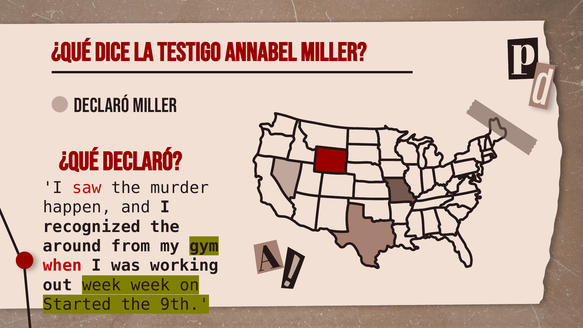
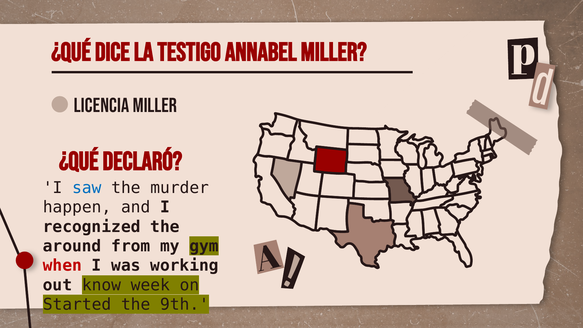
DECLARÓ: DECLARÓ -> LICENCIA (102, 106)
saw colour: red -> blue (87, 188)
out week: week -> know (101, 285)
